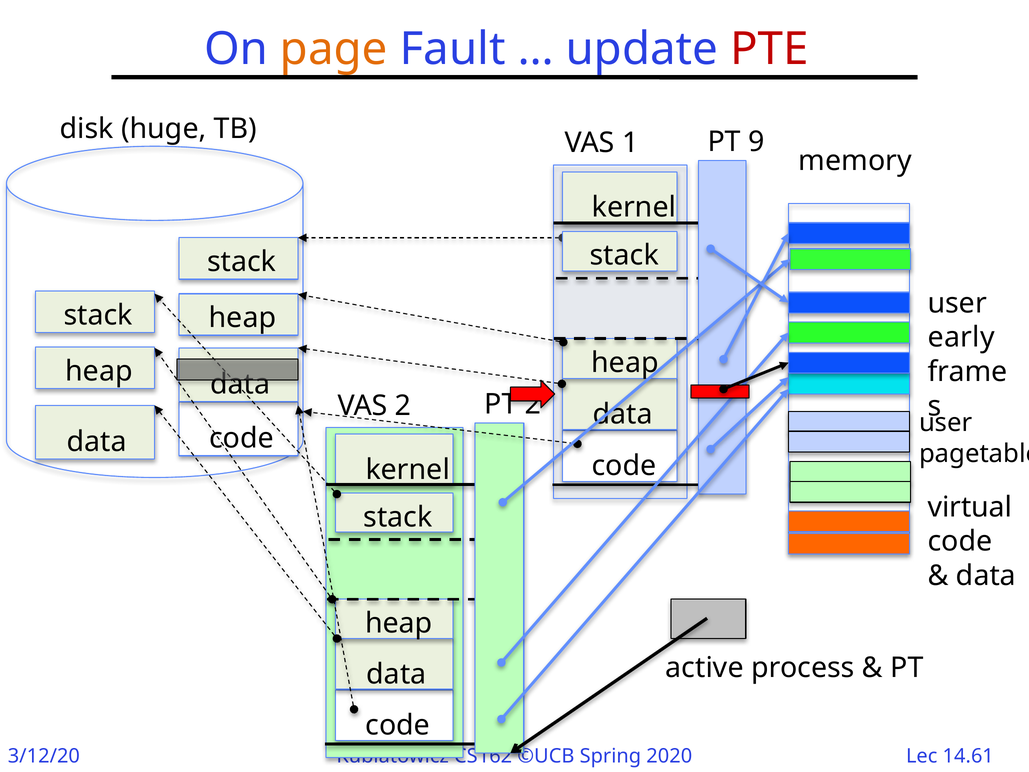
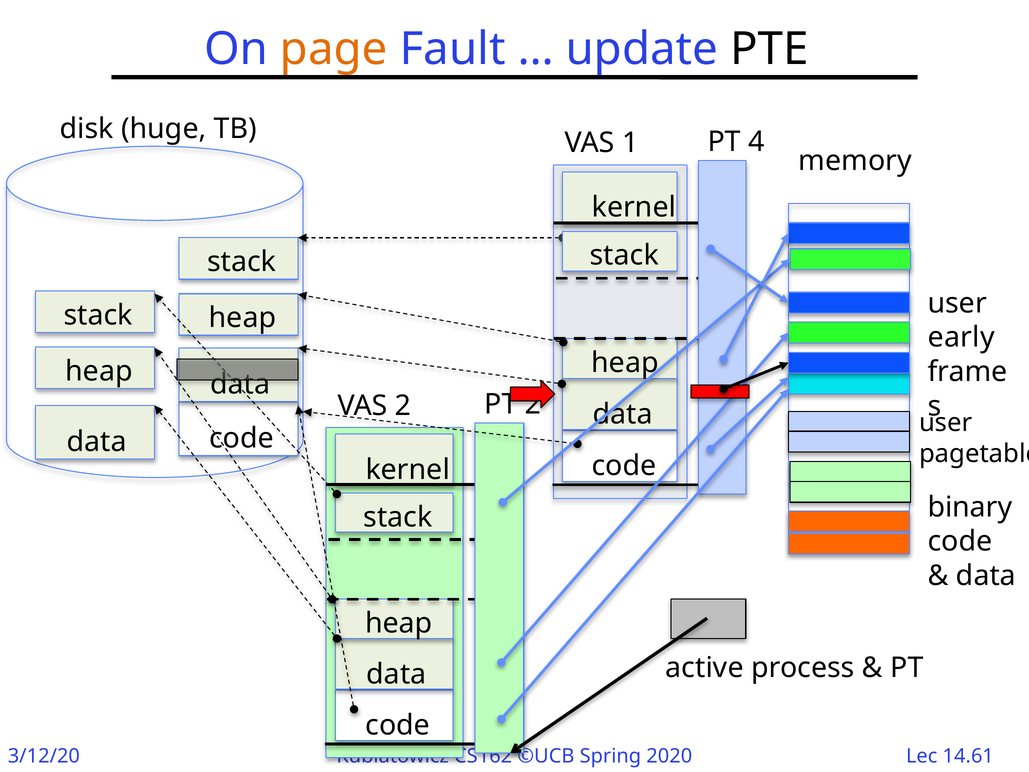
PTE colour: red -> black (769, 49)
9: 9 -> 4 (756, 142)
virtual: virtual -> binary (970, 507)
